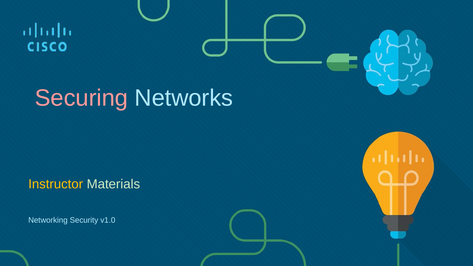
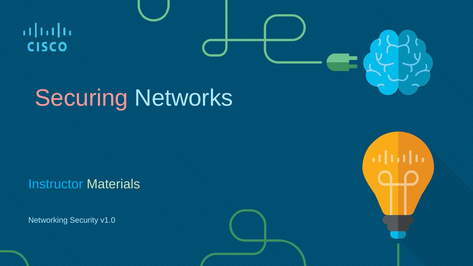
Instructor colour: yellow -> light blue (56, 184)
